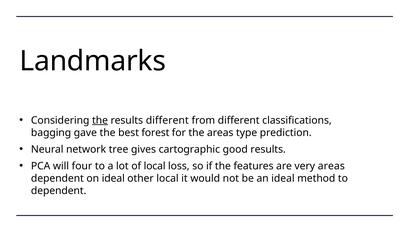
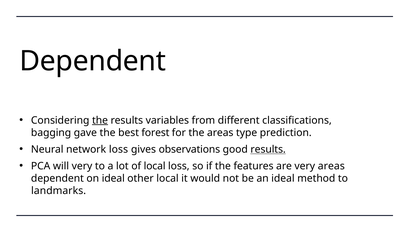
Landmarks: Landmarks -> Dependent (93, 61)
results different: different -> variables (167, 120)
network tree: tree -> loss (119, 149)
cartographic: cartographic -> observations (189, 149)
results underline: none -> present (268, 149)
will four: four -> very (82, 166)
dependent: dependent -> landmarks (59, 191)
